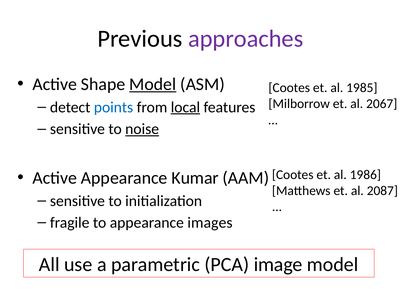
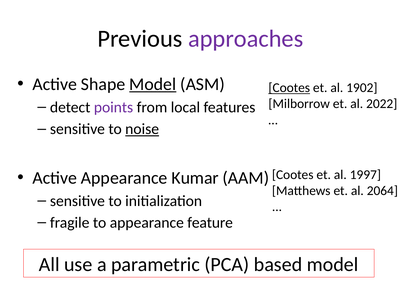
Cootes underline: none -> present (289, 88)
1985: 1985 -> 1902 (362, 88)
2067: 2067 -> 2022 (382, 104)
points colour: blue -> purple (114, 107)
local underline: present -> none (185, 107)
1986: 1986 -> 1997 (365, 175)
2087: 2087 -> 2064 (382, 191)
images: images -> feature (210, 222)
image: image -> based (278, 264)
